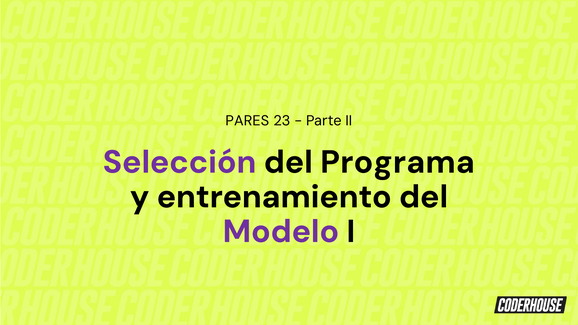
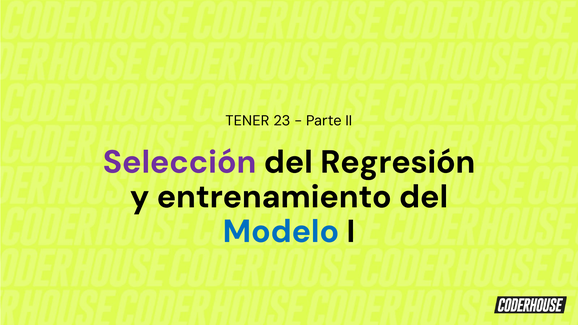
PARES: PARES -> TENER (247, 121)
Programa: Programa -> Regresión (398, 162)
Modelo colour: purple -> blue (281, 231)
